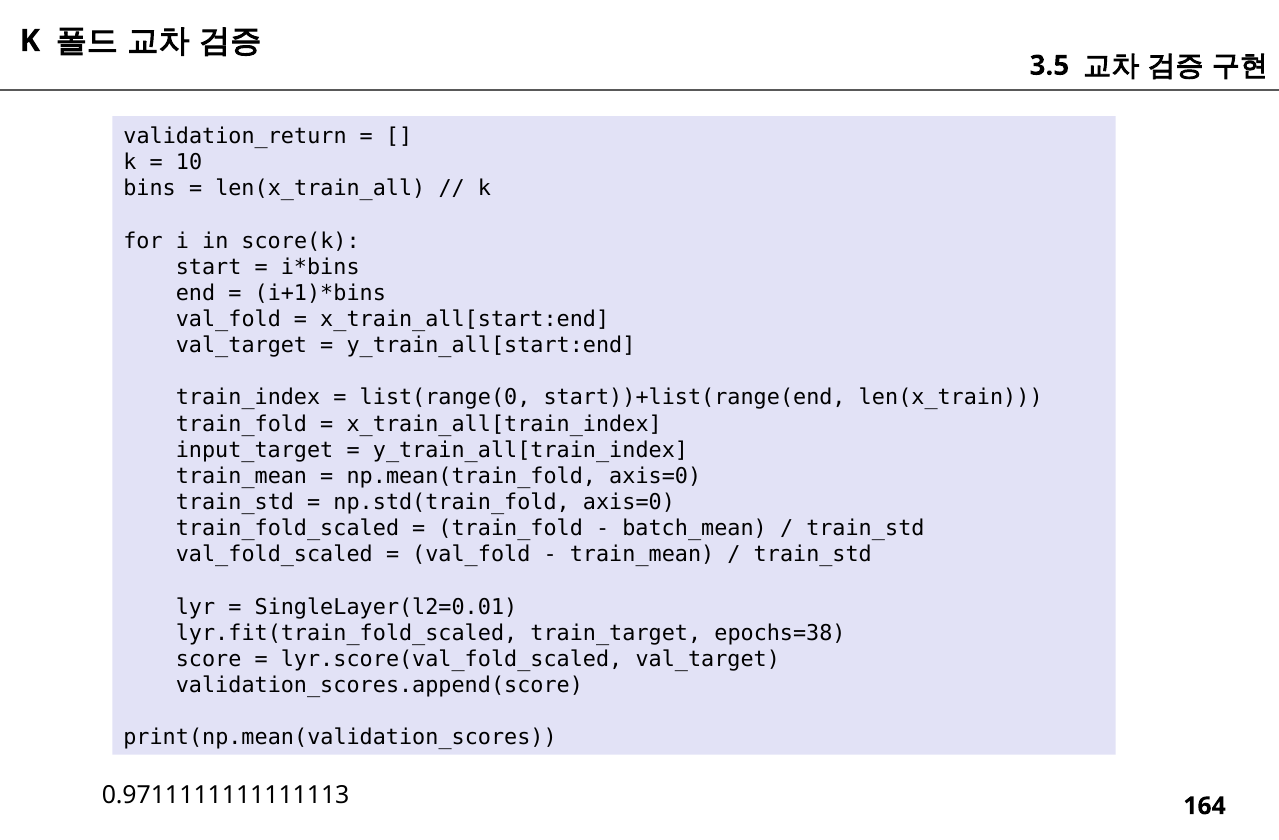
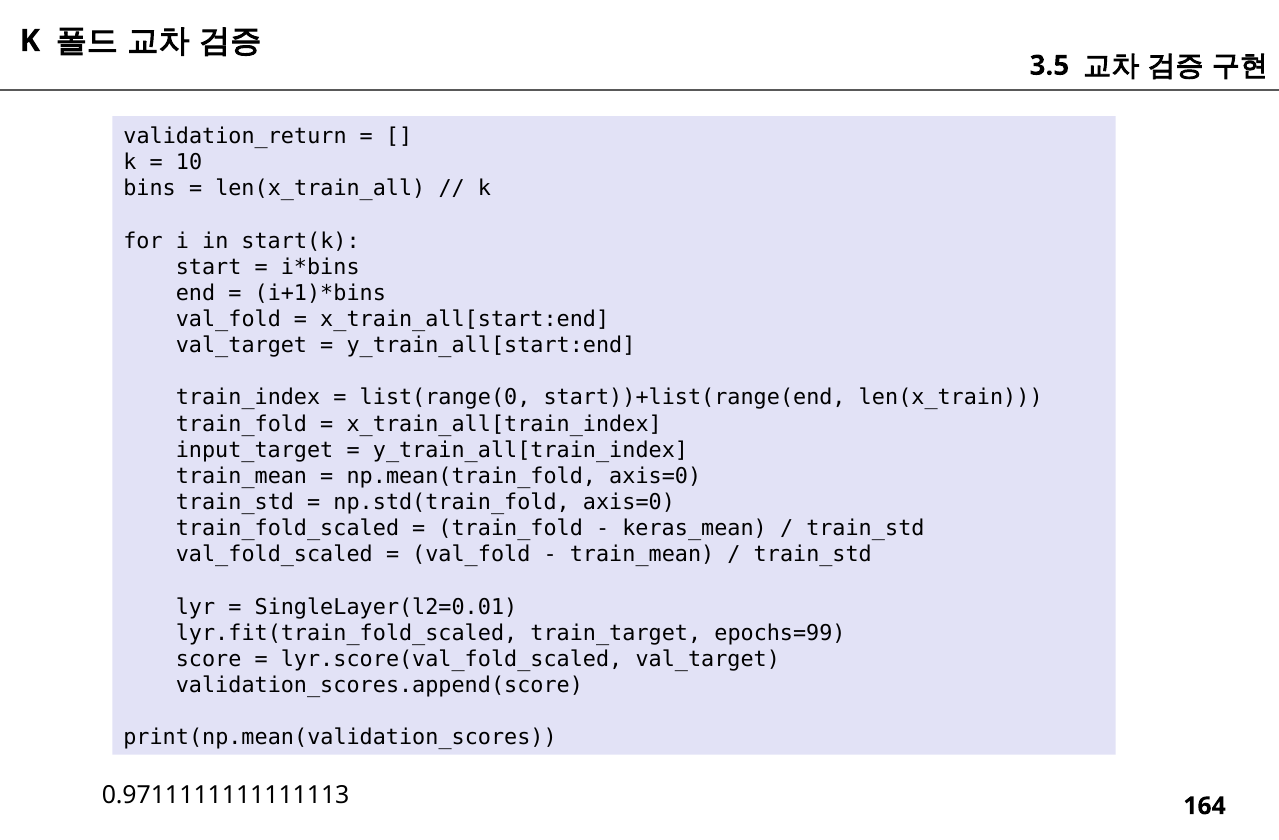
score(k: score(k -> start(k (301, 241)
batch_mean: batch_mean -> keras_mean (695, 529)
epochs=38: epochs=38 -> epochs=99 (780, 633)
